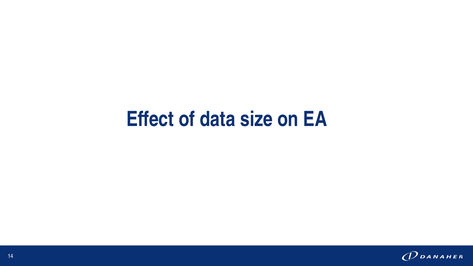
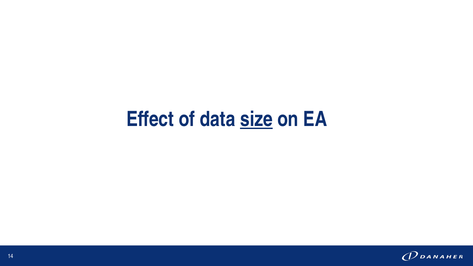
size underline: none -> present (256, 119)
